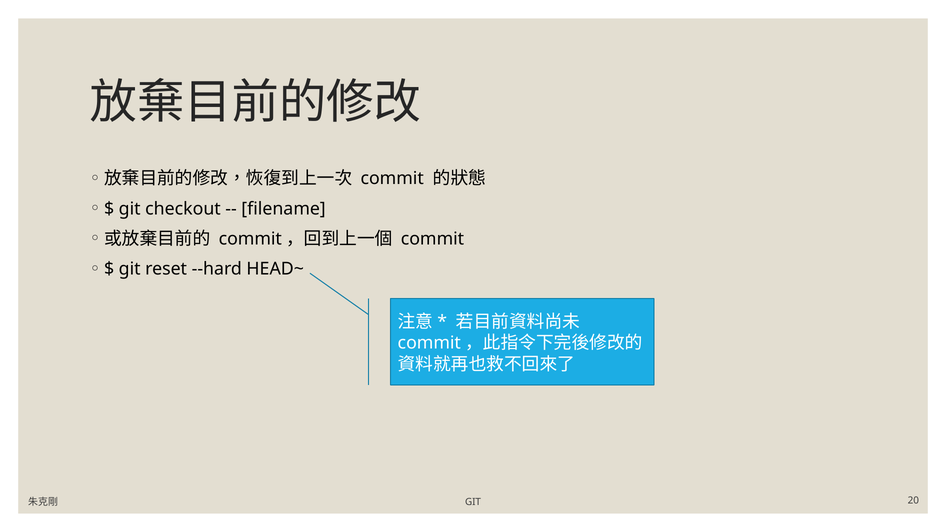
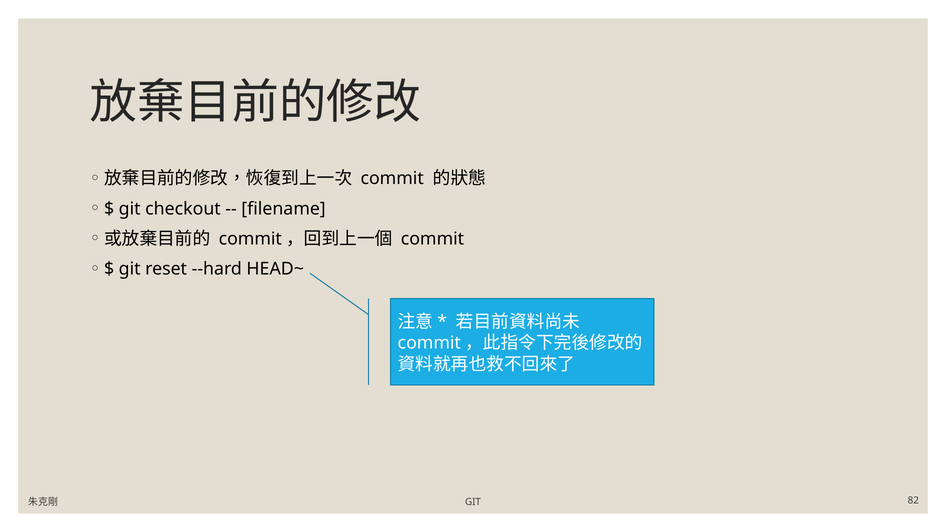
20: 20 -> 82 (913, 500)
